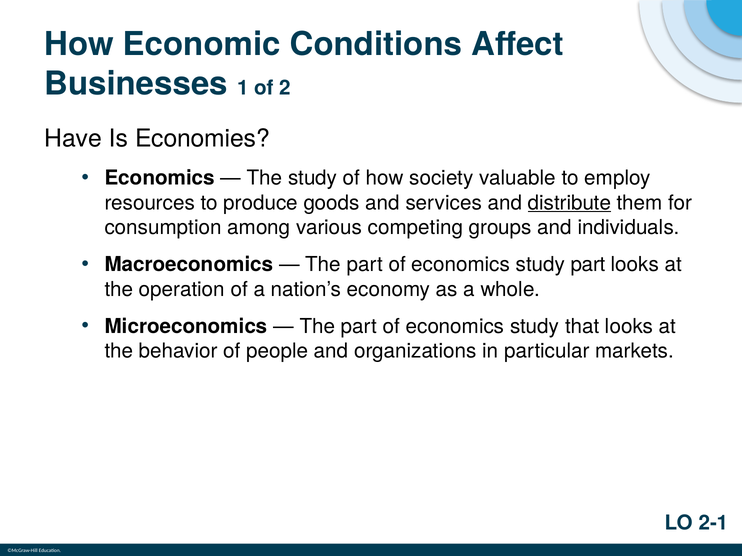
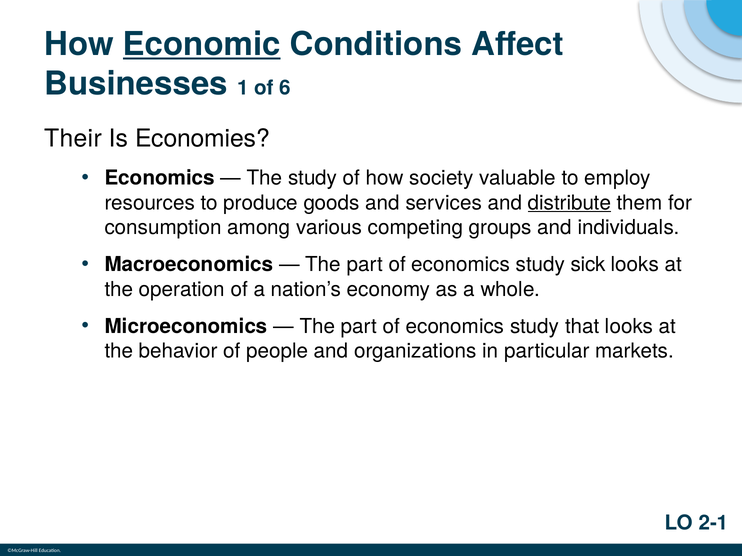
Economic underline: none -> present (202, 44)
2: 2 -> 6 (285, 88)
Have: Have -> Their (73, 139)
study part: part -> sick (588, 265)
